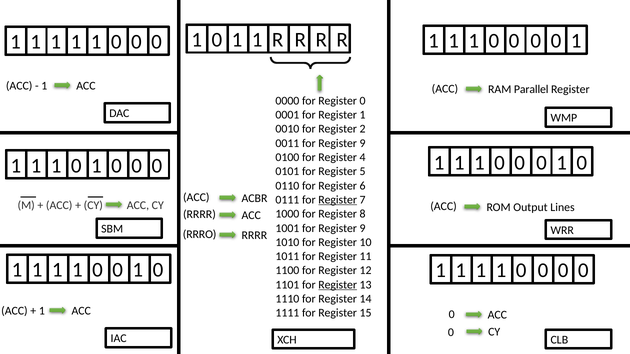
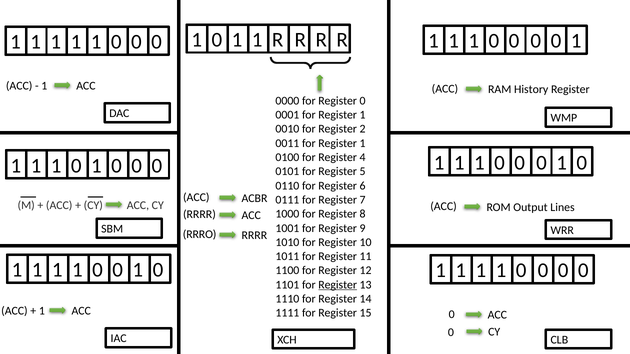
Parallel: Parallel -> History (531, 90)
0011 for Register 9: 9 -> 1 (363, 143)
Register underline: present -> none (338, 200)
